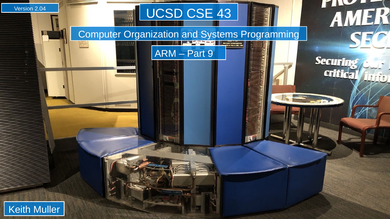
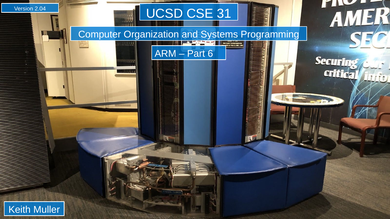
43: 43 -> 31 (224, 14)
9: 9 -> 6 (210, 54)
